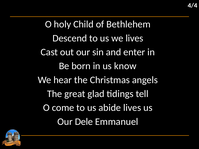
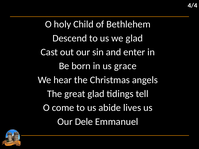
we lives: lives -> glad (134, 38)
know: know -> grace (125, 66)
